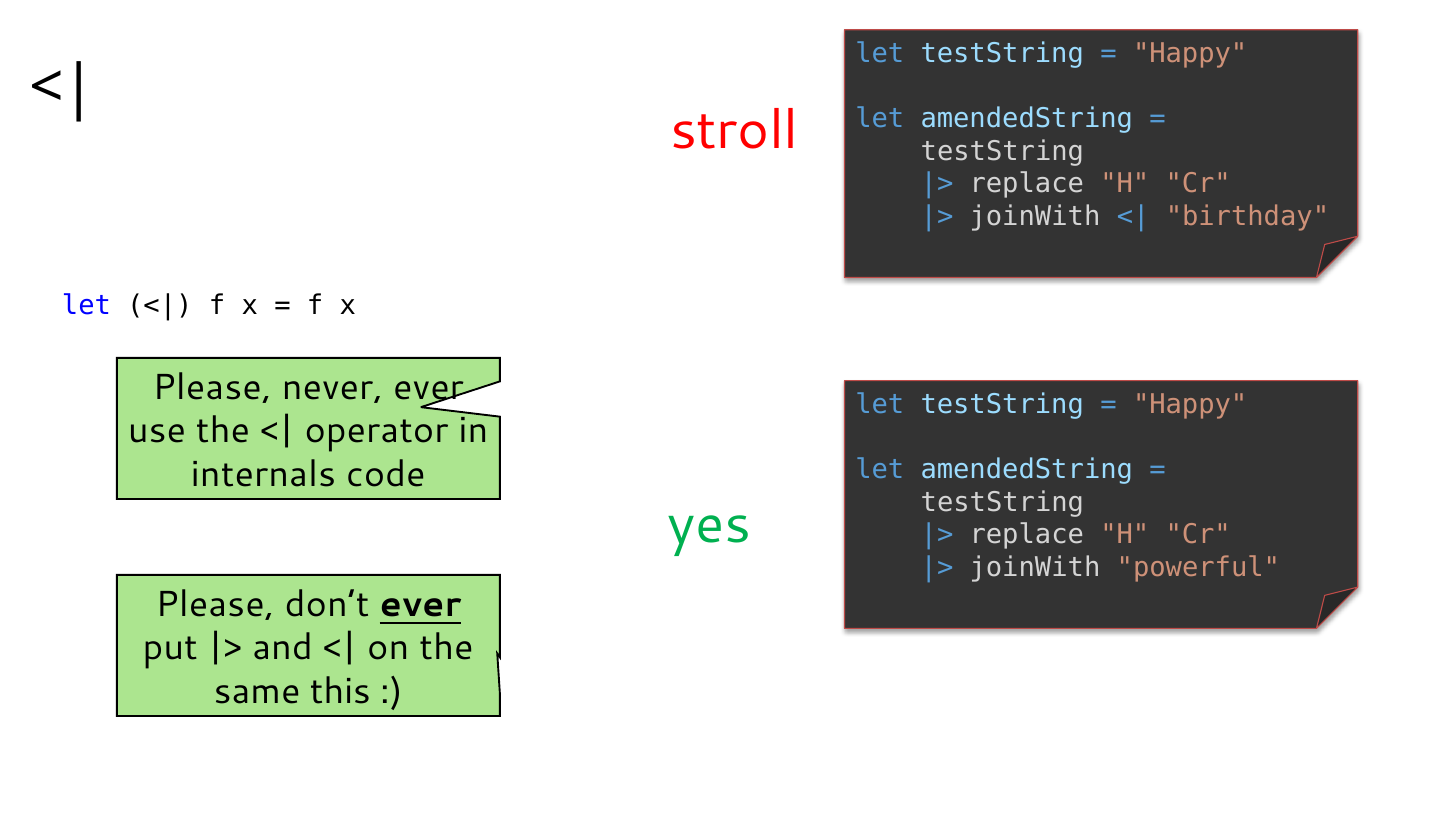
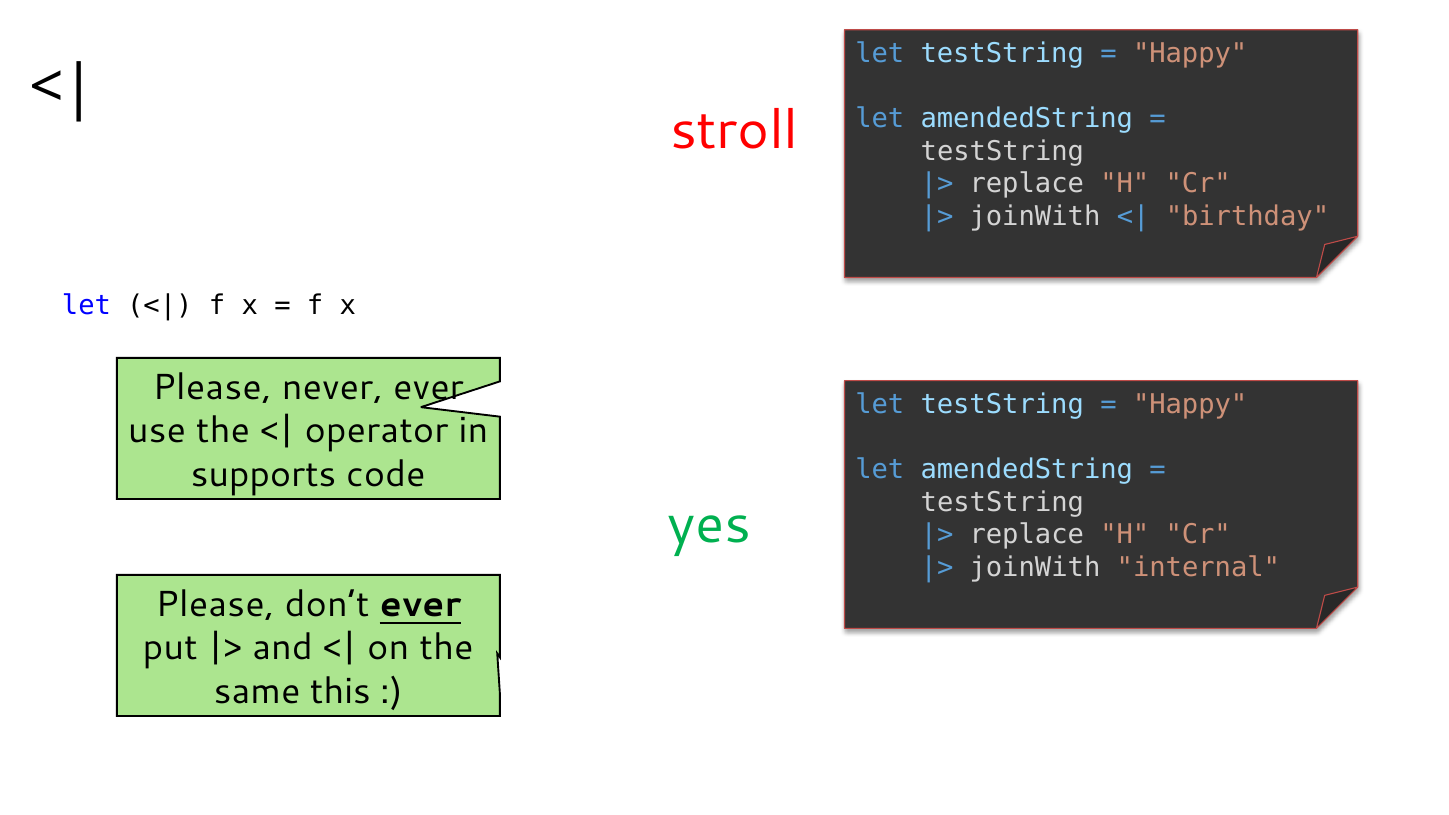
internals: internals -> supports (264, 474)
powerful: powerful -> internal (1198, 567)
